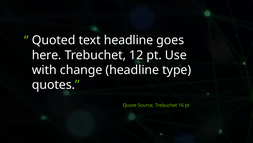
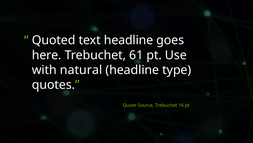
12: 12 -> 61 (136, 55)
change: change -> natural (81, 70)
